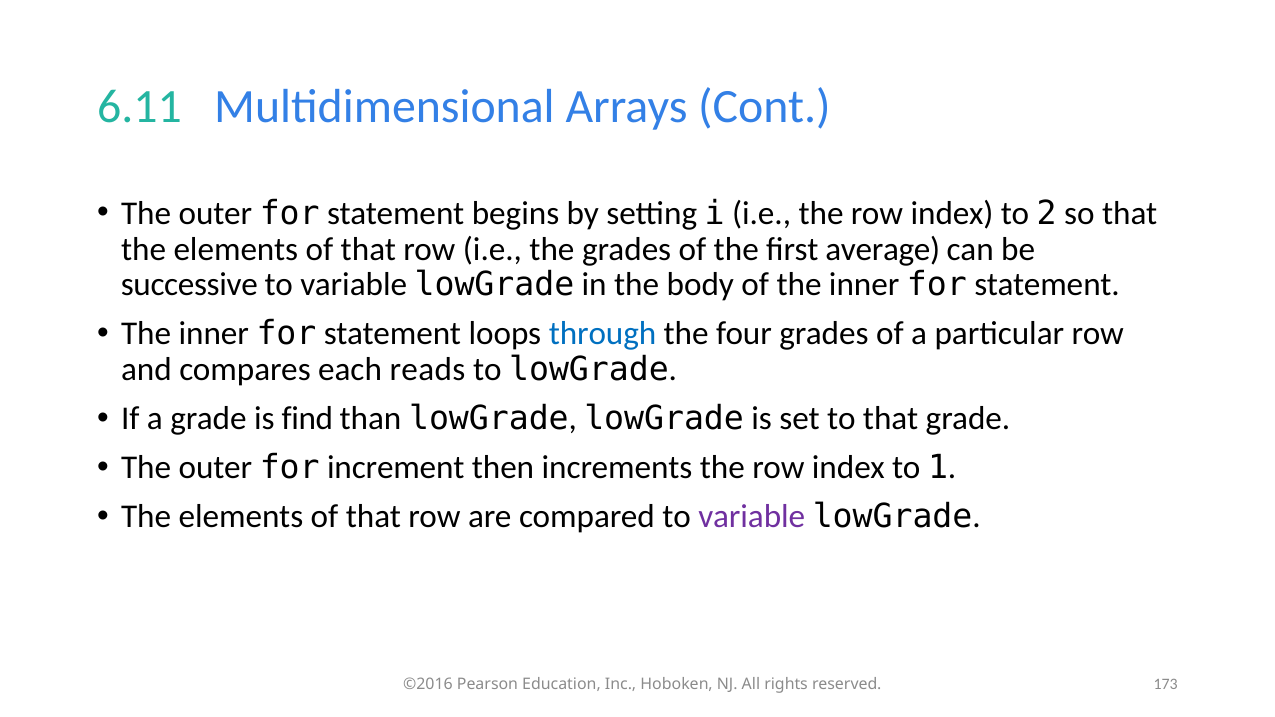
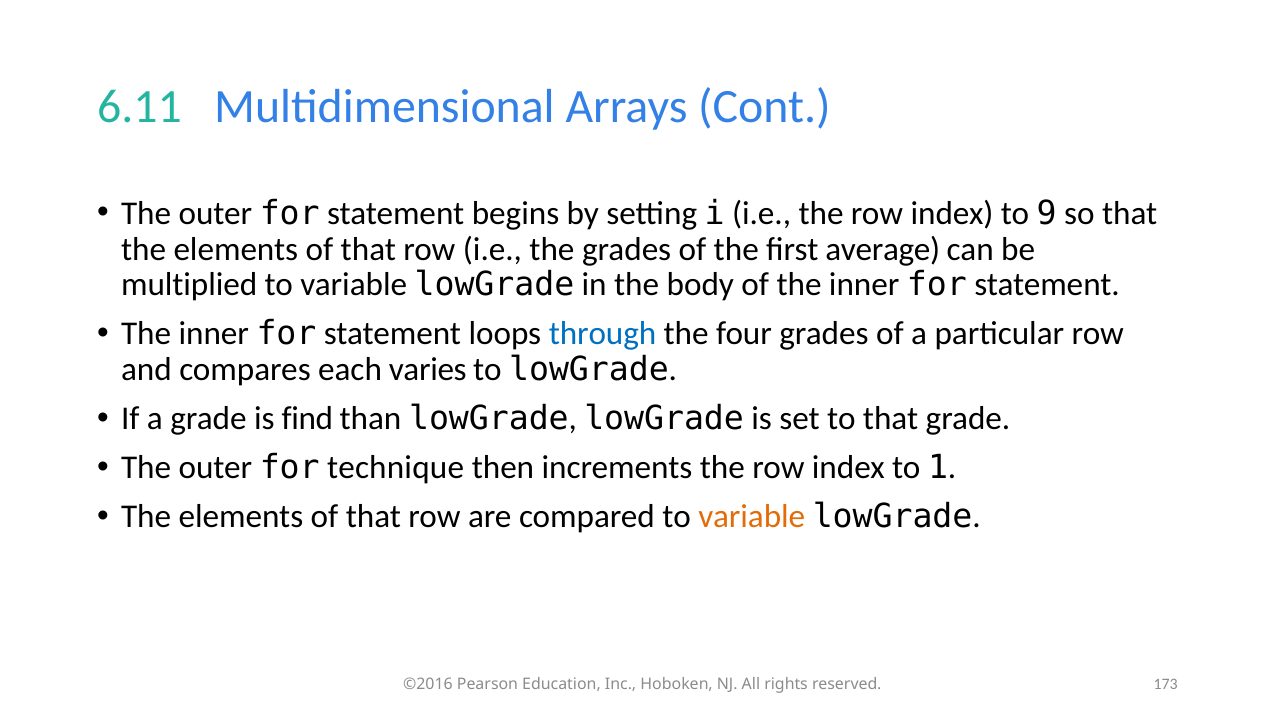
2: 2 -> 9 (1047, 213)
successive: successive -> multiplied (189, 285)
reads: reads -> varies (428, 370)
increment: increment -> technique (396, 468)
variable colour: purple -> orange (752, 517)
